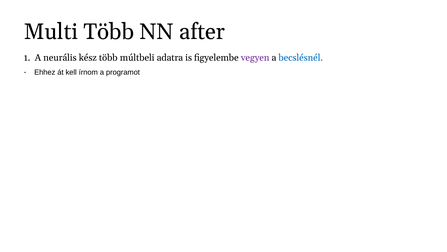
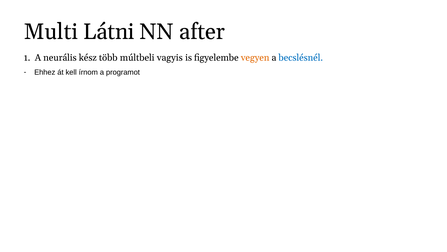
Multi Több: Több -> Látni (109, 32)
adatra: adatra -> vagyis (170, 58)
vegyen colour: purple -> orange (255, 58)
